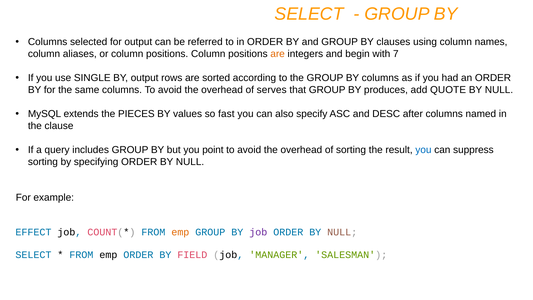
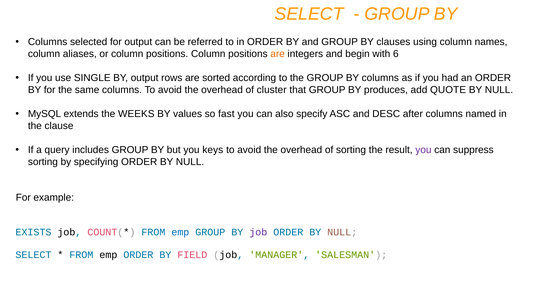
7: 7 -> 6 (396, 54)
serves: serves -> cluster (272, 90)
PIECES: PIECES -> WEEKS (136, 114)
point: point -> keys (213, 150)
you colour: blue -> purple (423, 150)
EFFECT: EFFECT -> EXISTS (33, 232)
emp colour: orange -> blue (180, 232)
